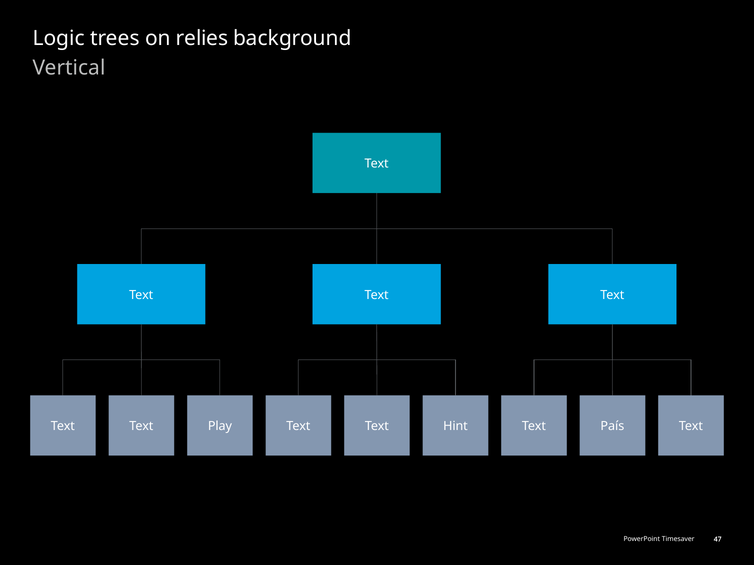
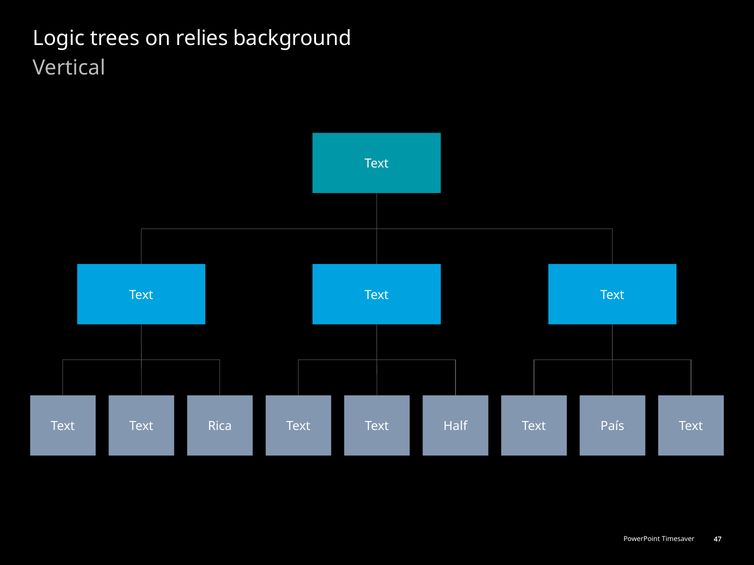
Play: Play -> Rica (220, 427)
Hint: Hint -> Half (455, 427)
